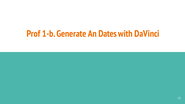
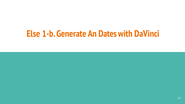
Prof: Prof -> Else (33, 34)
